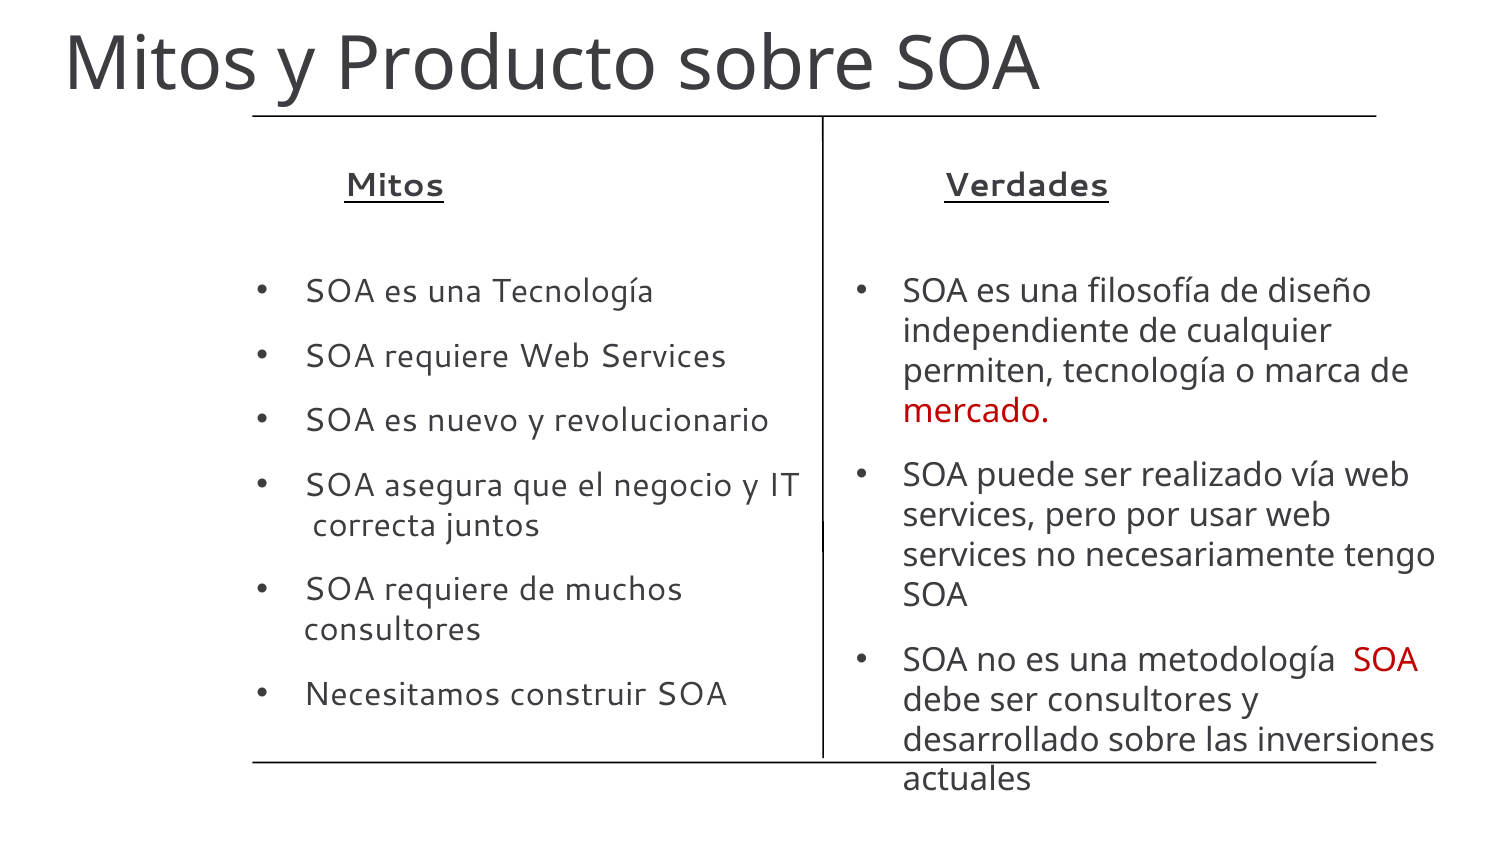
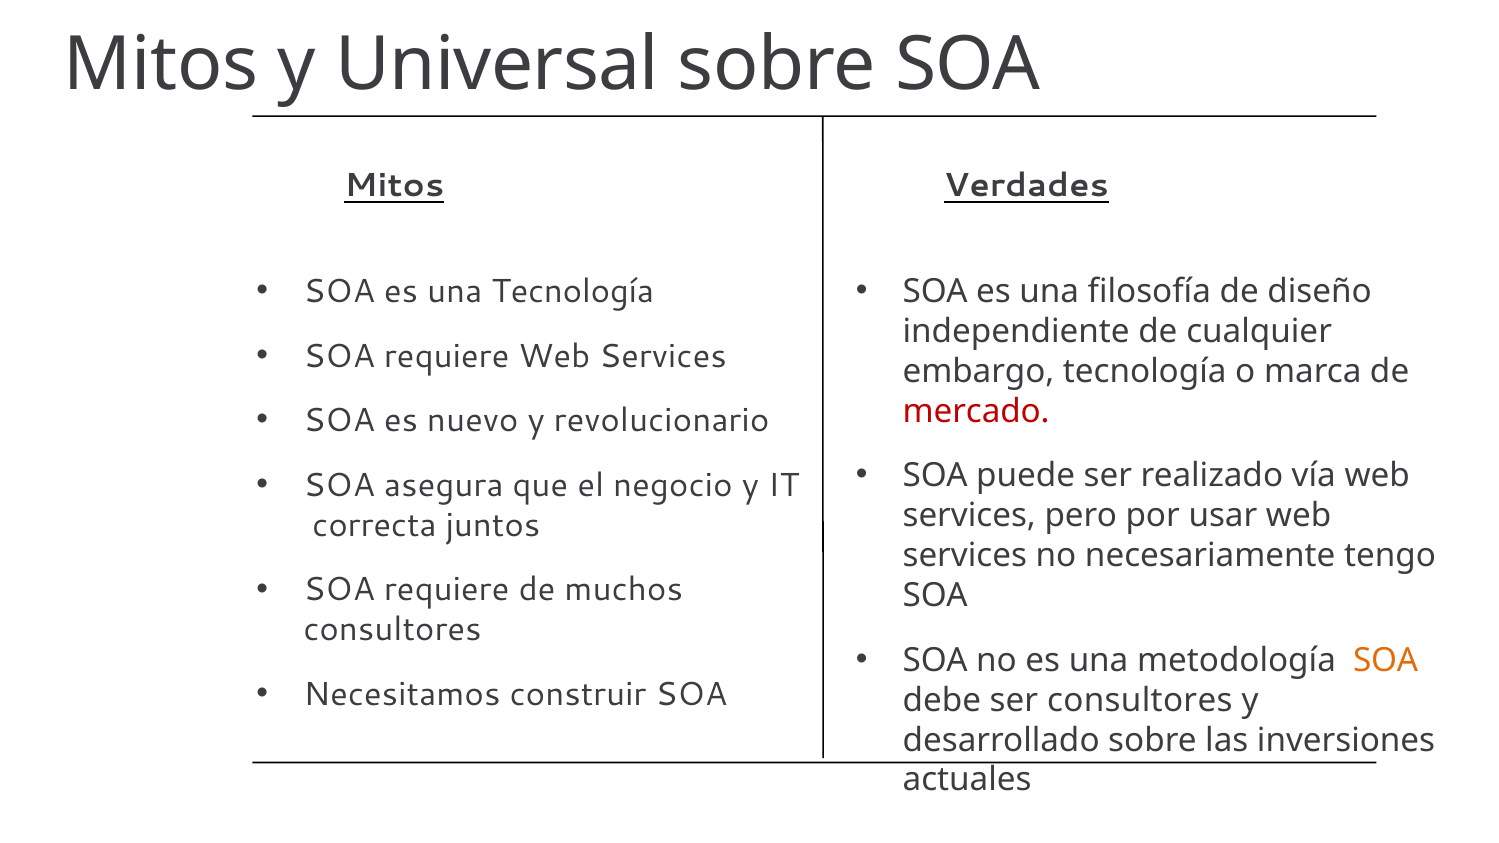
Producto: Producto -> Universal (497, 65)
permiten: permiten -> embargo (978, 371)
SOA colour: red -> orange (1386, 660)
